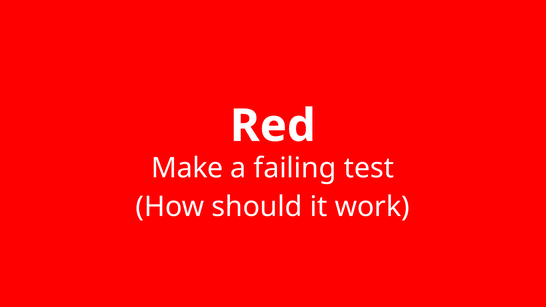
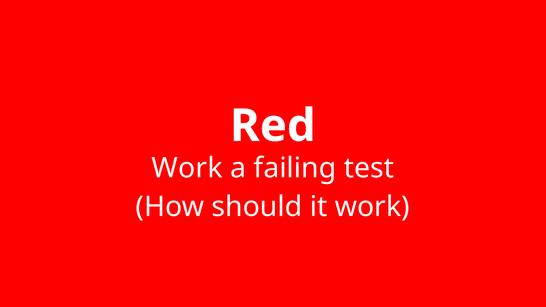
Make: Make -> Work (187, 168)
